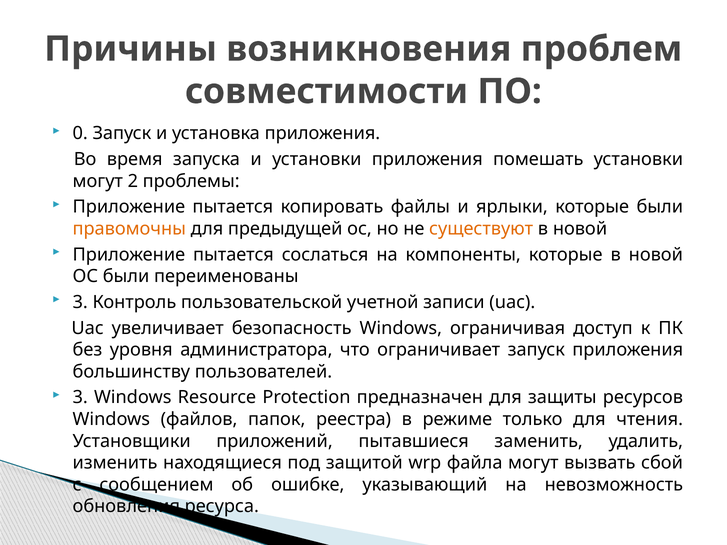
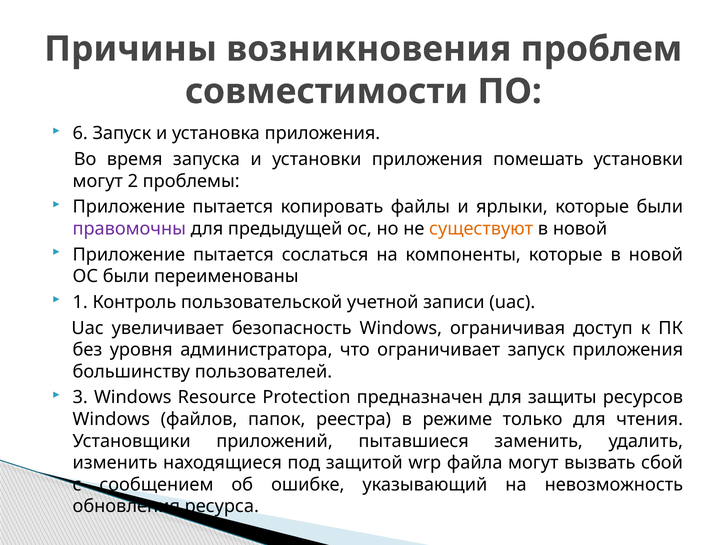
0: 0 -> 6 (80, 134)
правомочны colour: orange -> purple (129, 229)
3: 3 -> 1 (80, 302)
